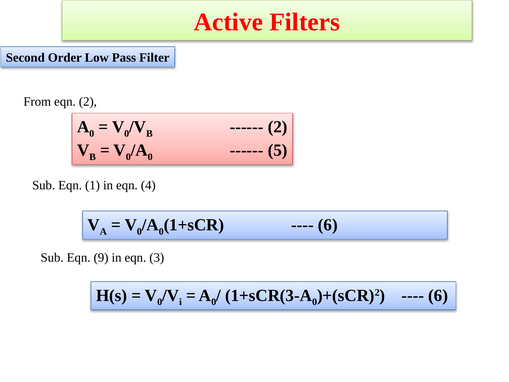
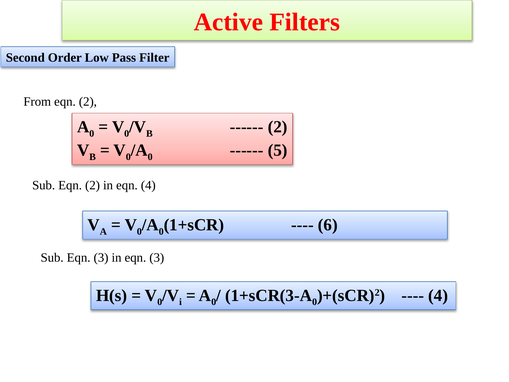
Sub Eqn 1: 1 -> 2 (93, 185)
Sub Eqn 9: 9 -> 3 (101, 257)
6: 6 -> 4 (438, 295)
